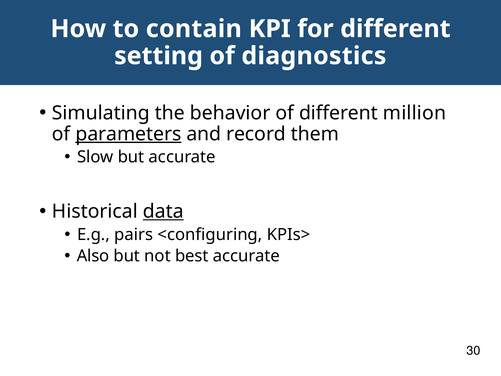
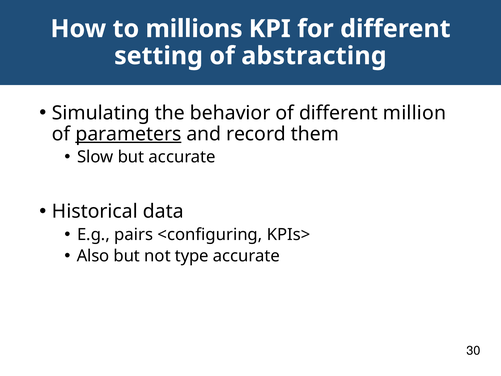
contain: contain -> millions (194, 29)
diagnostics: diagnostics -> abstracting (314, 56)
data underline: present -> none (163, 211)
best: best -> type (192, 256)
